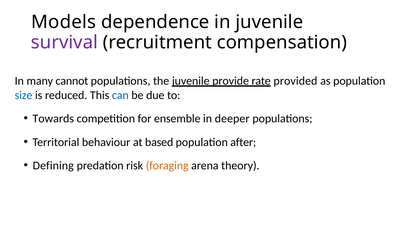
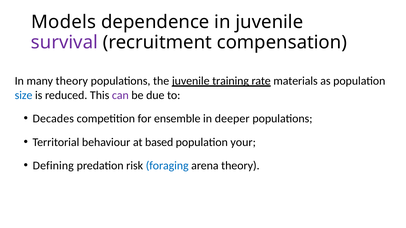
many cannot: cannot -> theory (72, 81)
provide: provide -> training (231, 81)
provided: provided -> materials (296, 81)
can colour: blue -> purple (120, 95)
Towards: Towards -> Decades (53, 119)
after: after -> your (243, 142)
foraging colour: orange -> blue (167, 166)
